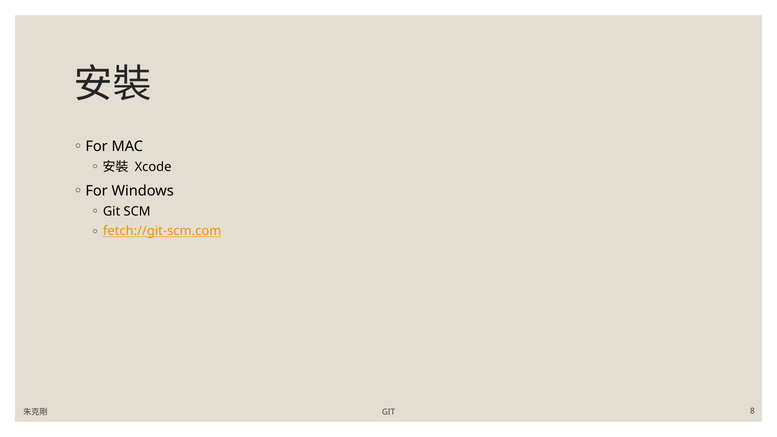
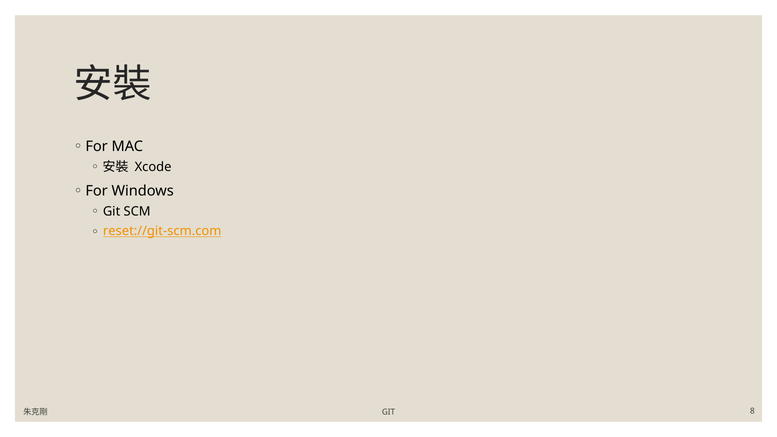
fetch://git-scm.com: fetch://git-scm.com -> reset://git-scm.com (162, 231)
